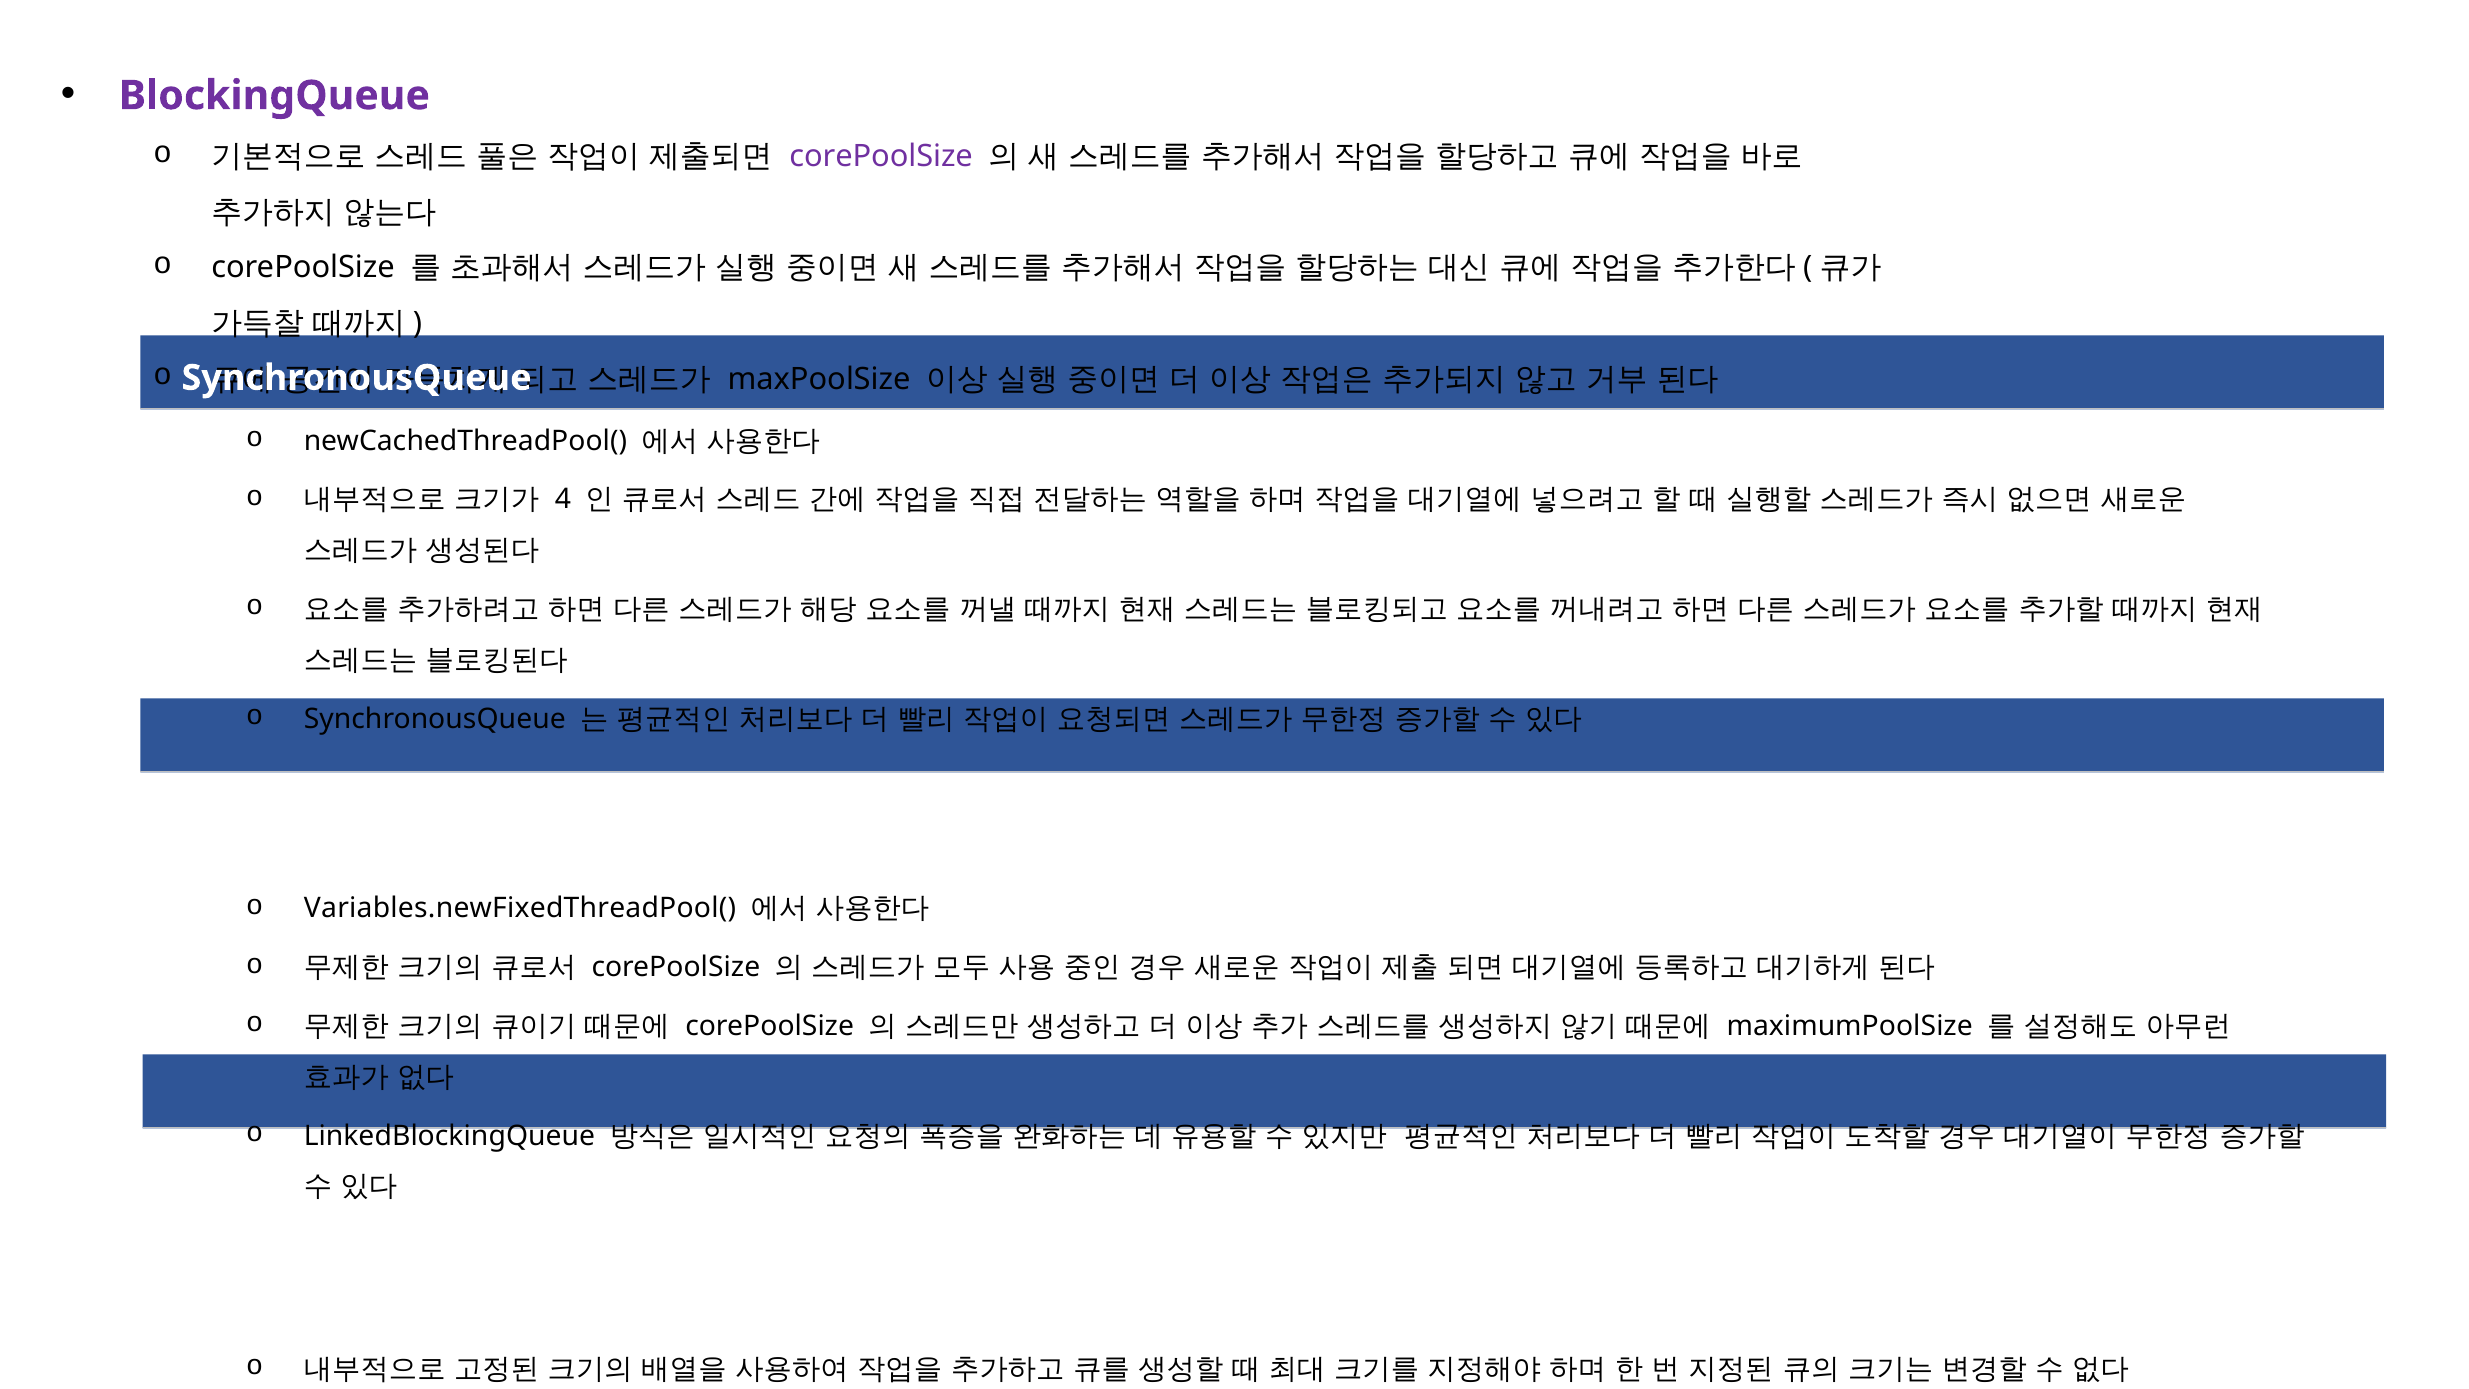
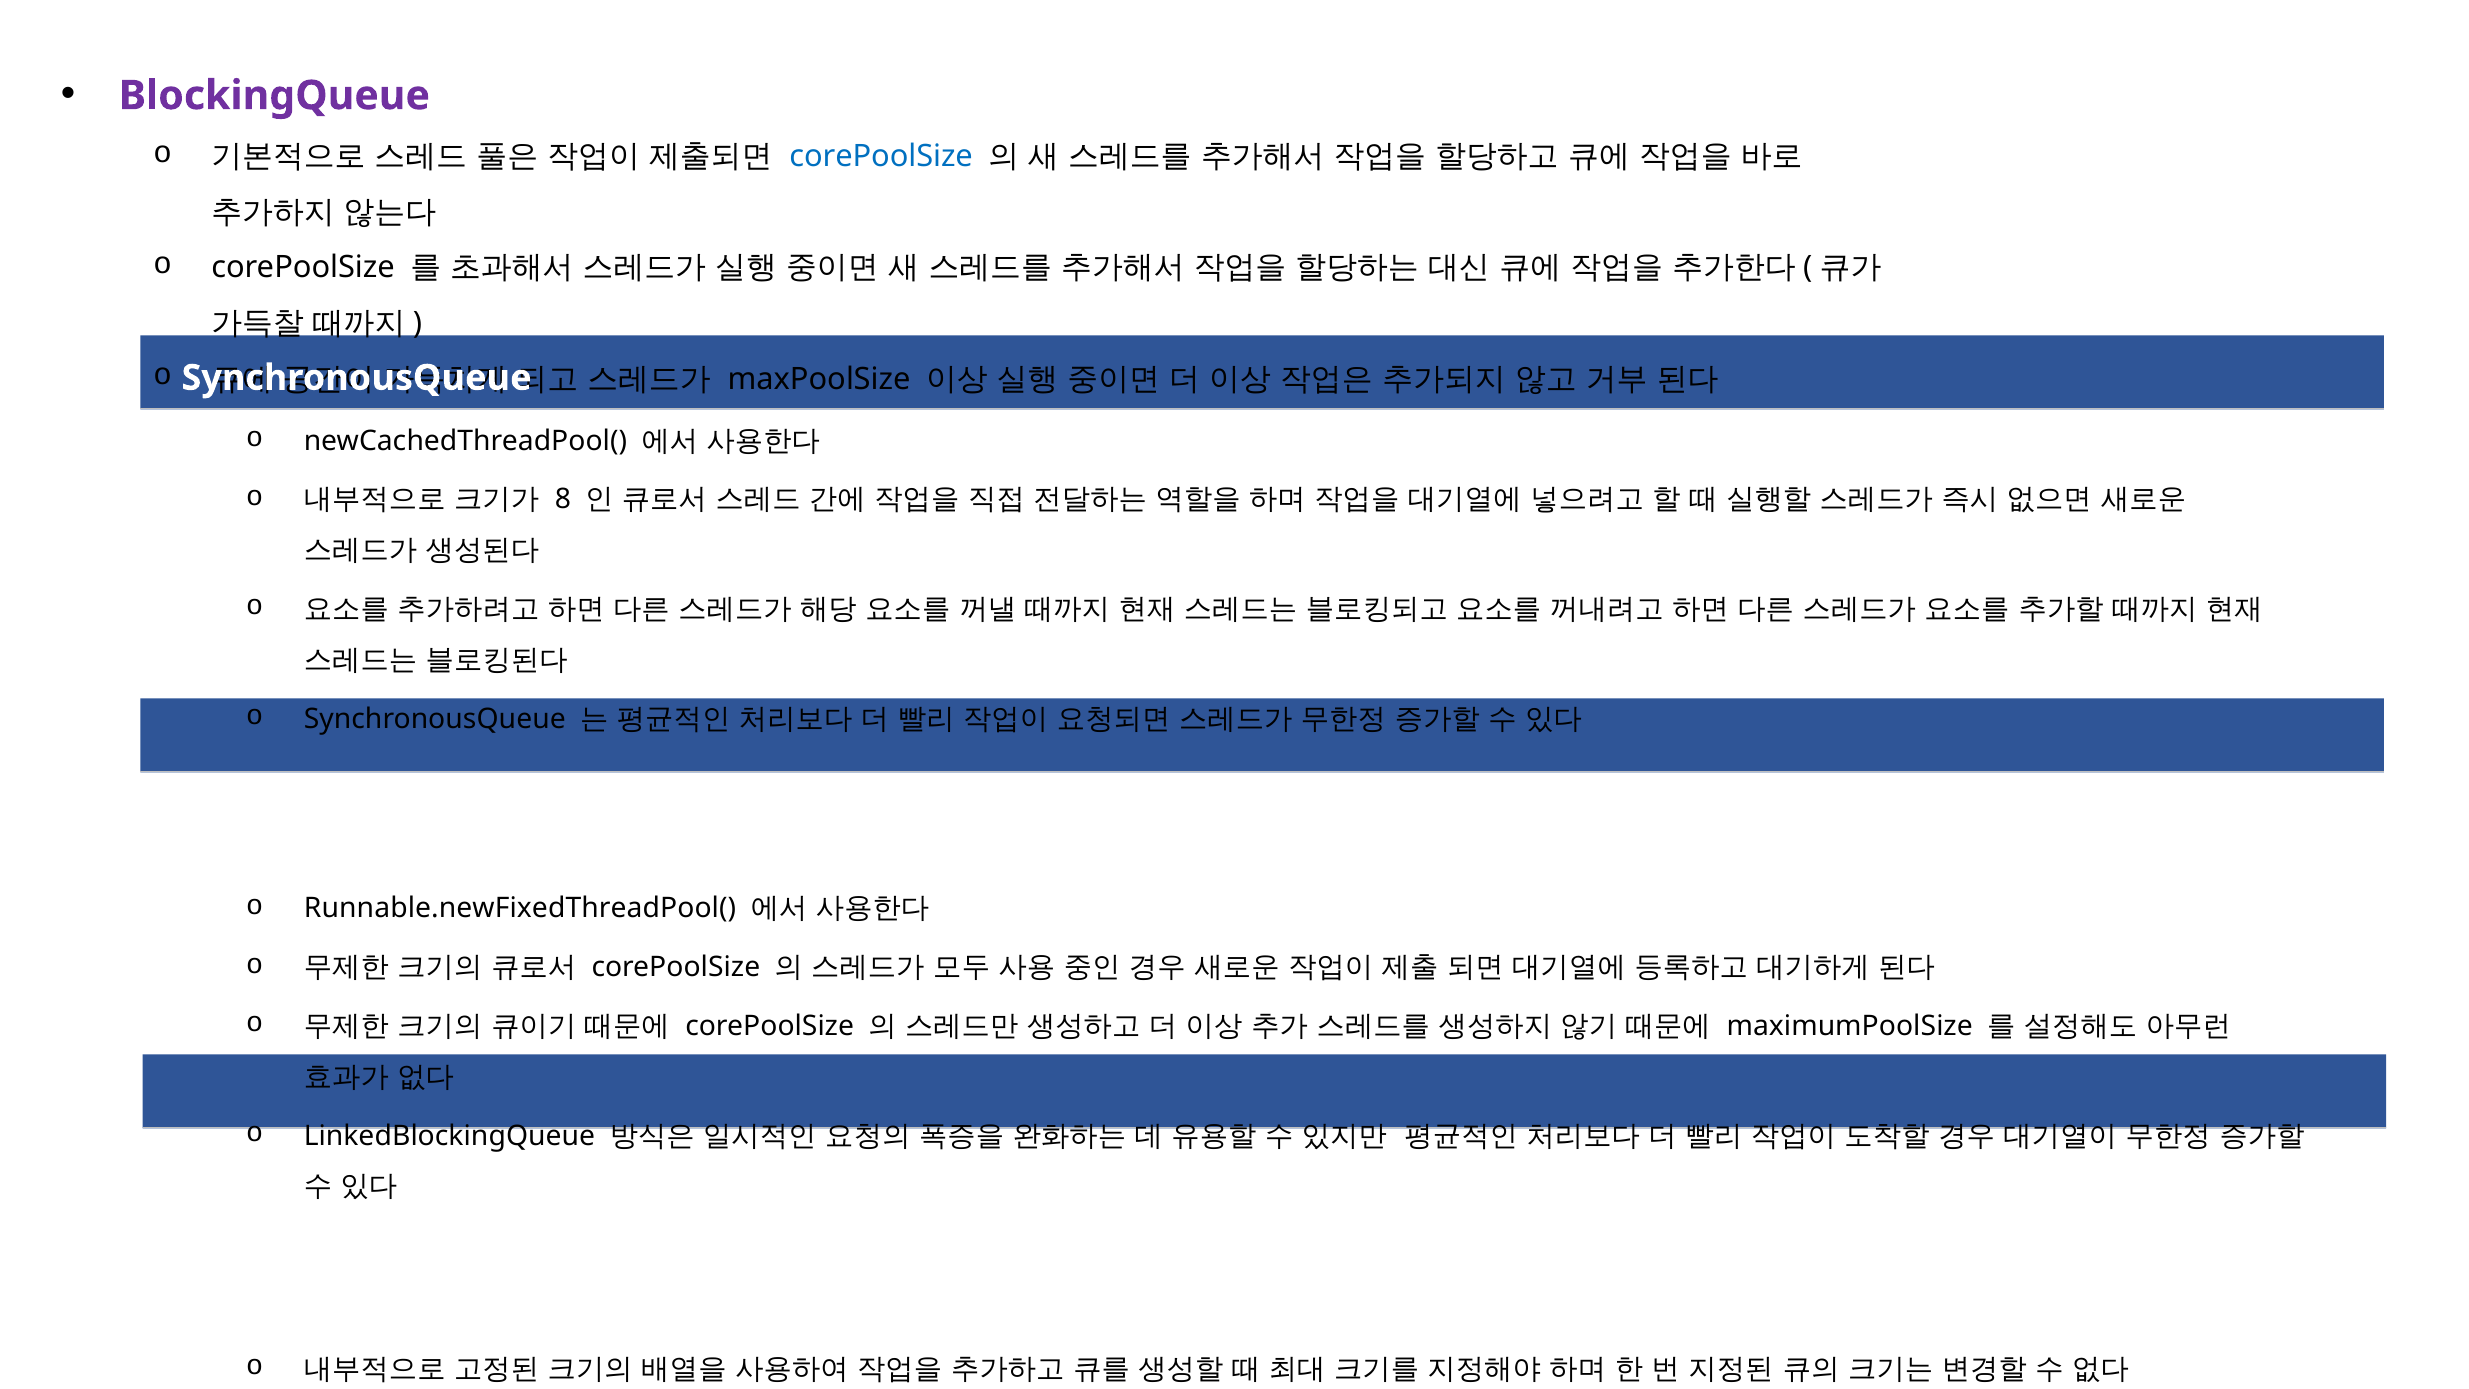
corePoolSize colour: purple -> blue (881, 157)
4: 4 -> 8 (563, 499)
Variables.newFixedThreadPool(: Variables.newFixedThreadPool( -> Runnable.newFixedThreadPool( (520, 909)
